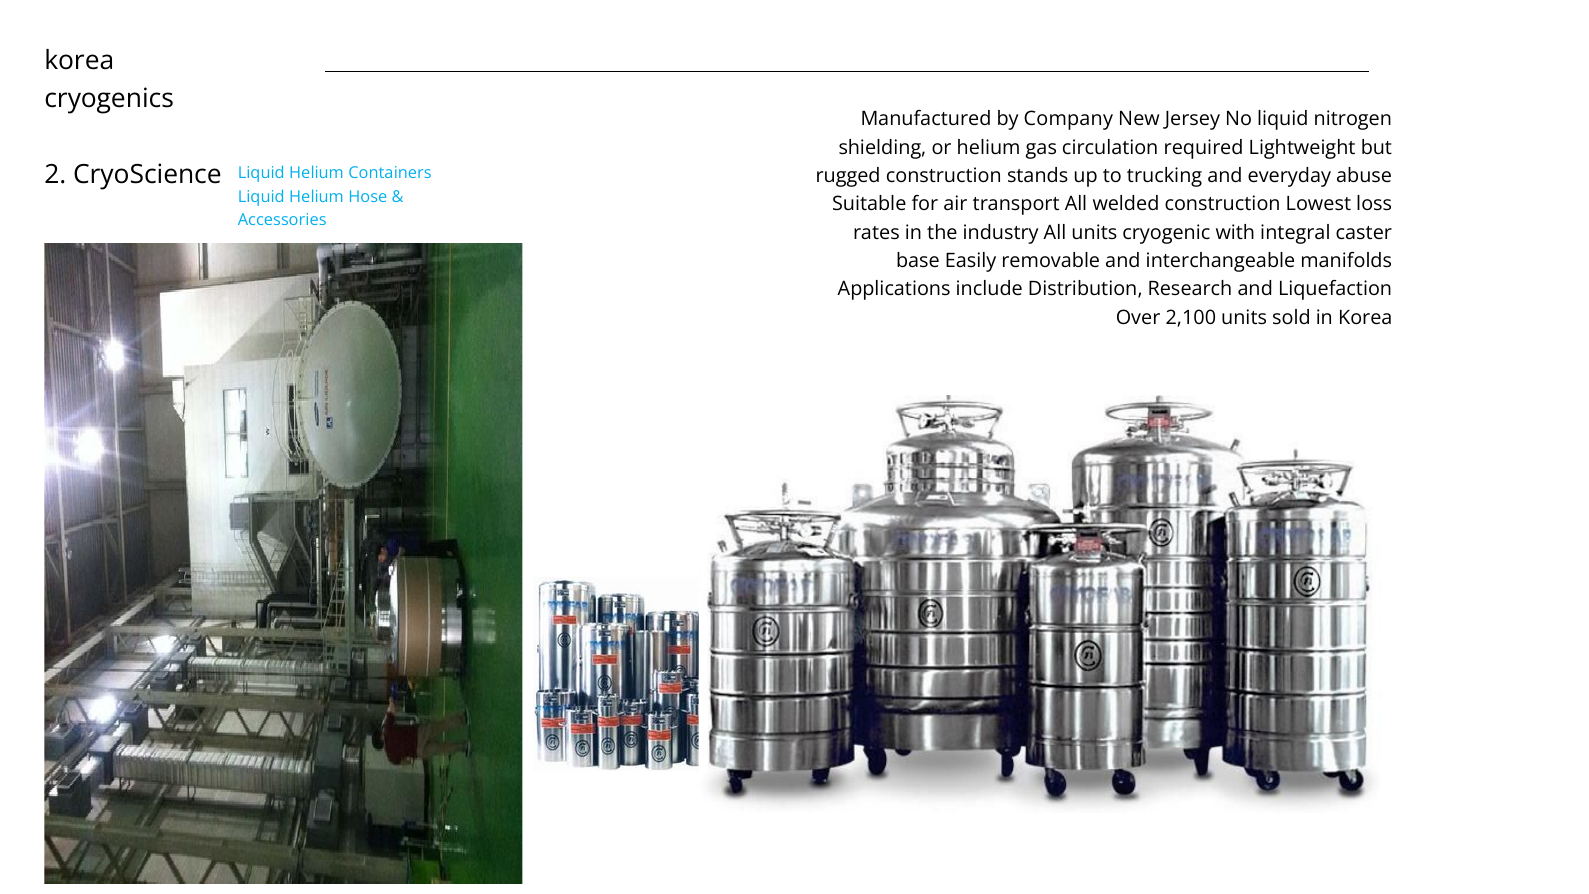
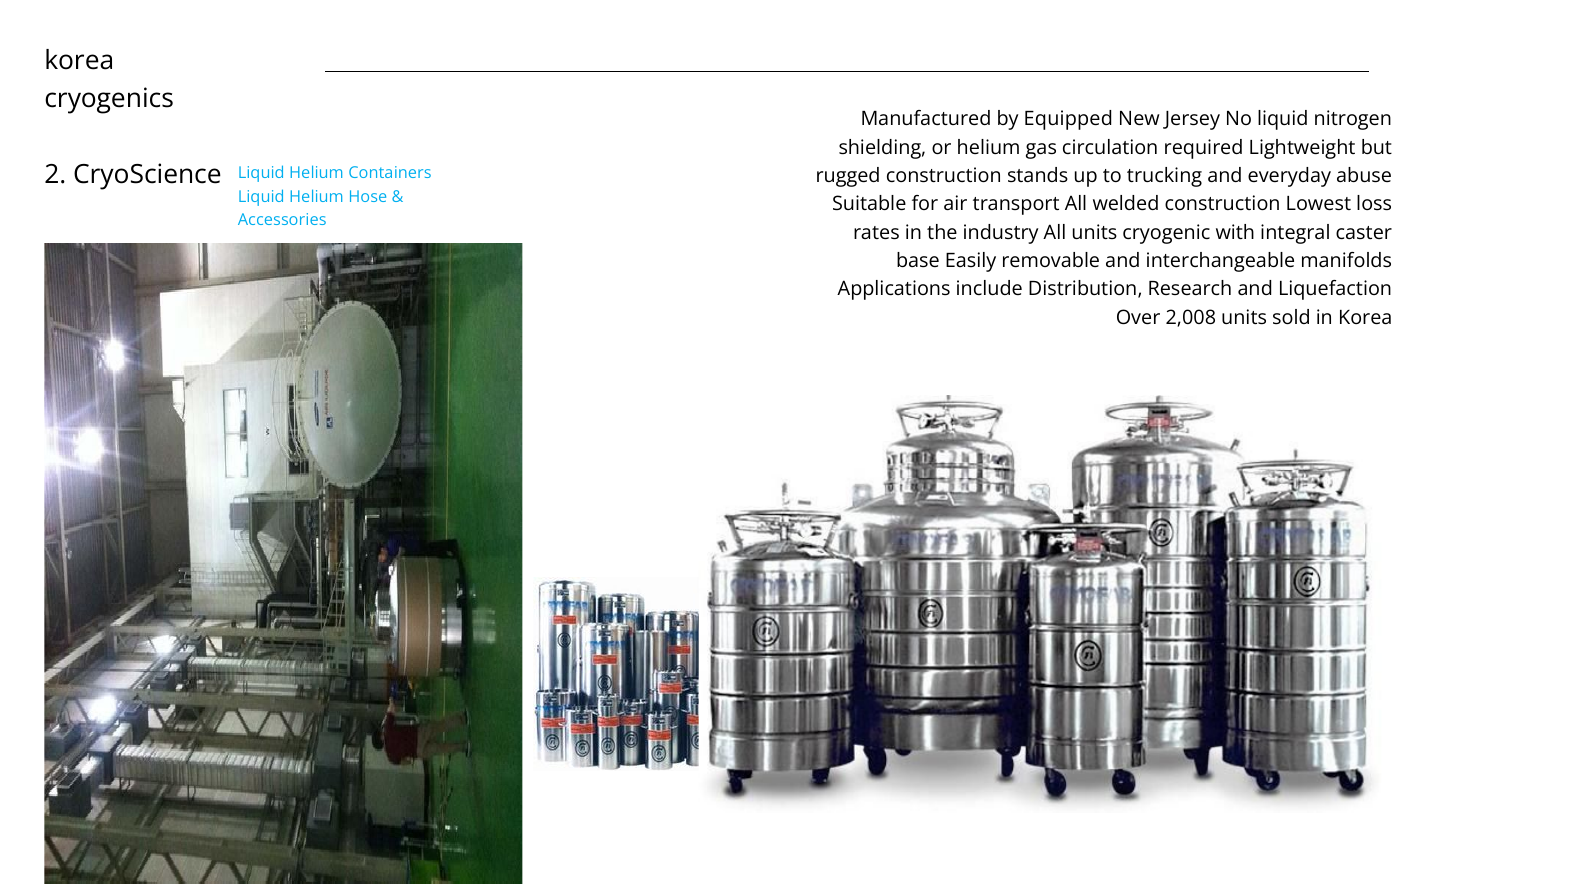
Company: Company -> Equipped (1068, 119)
2,100: 2,100 -> 2,008 (1191, 318)
